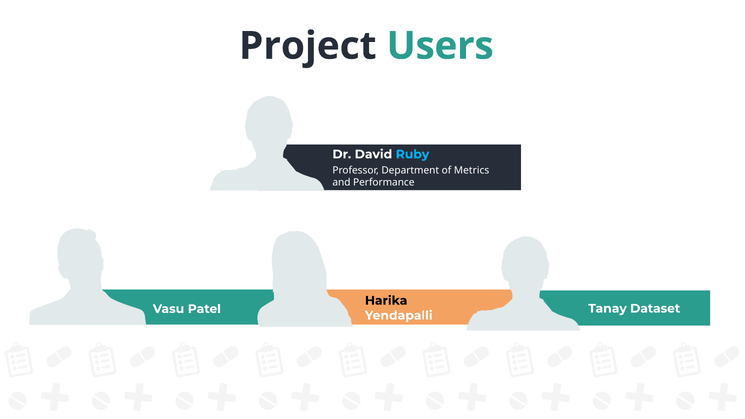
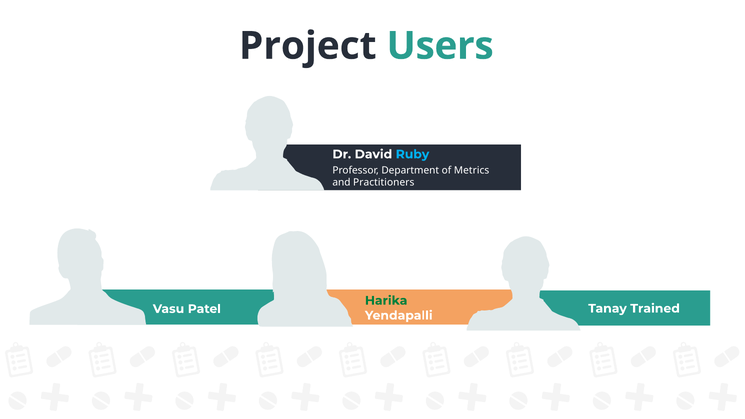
Performance: Performance -> Practitioners (384, 182)
Harika colour: black -> green (386, 301)
Dataset: Dataset -> Trained (655, 309)
